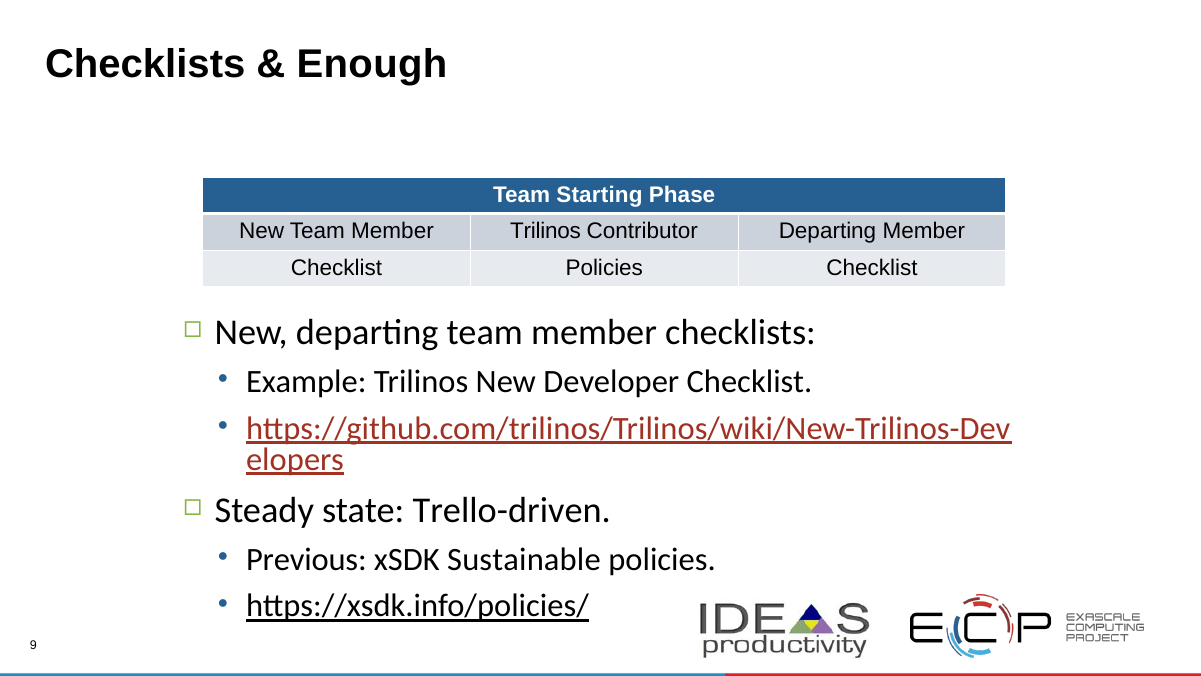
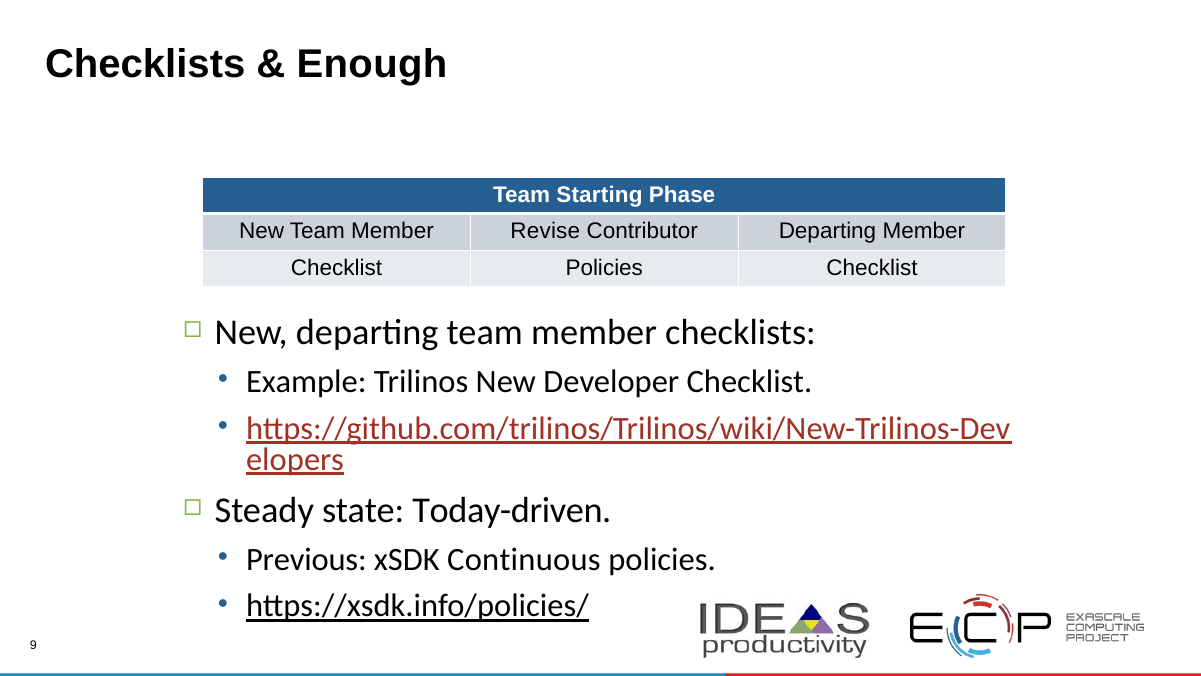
Member Trilinos: Trilinos -> Revise (545, 231)
Trello-driven: Trello-driven -> Today-driven (512, 510)
Sustainable: Sustainable -> Continuous (524, 559)
